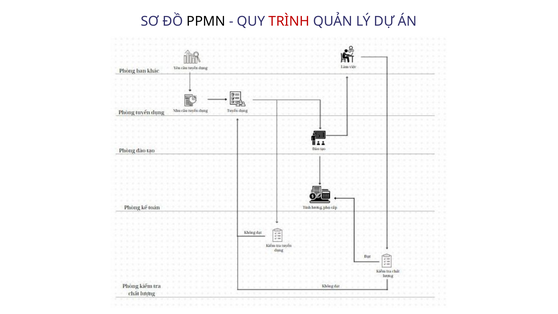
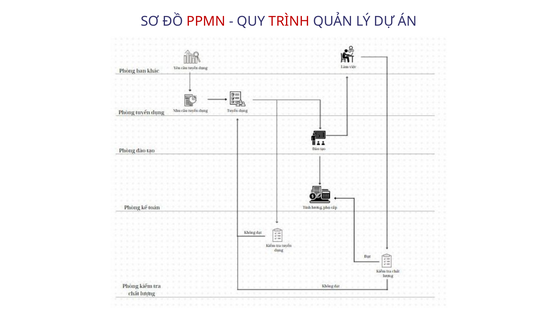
PPMN colour: black -> red (206, 21)
